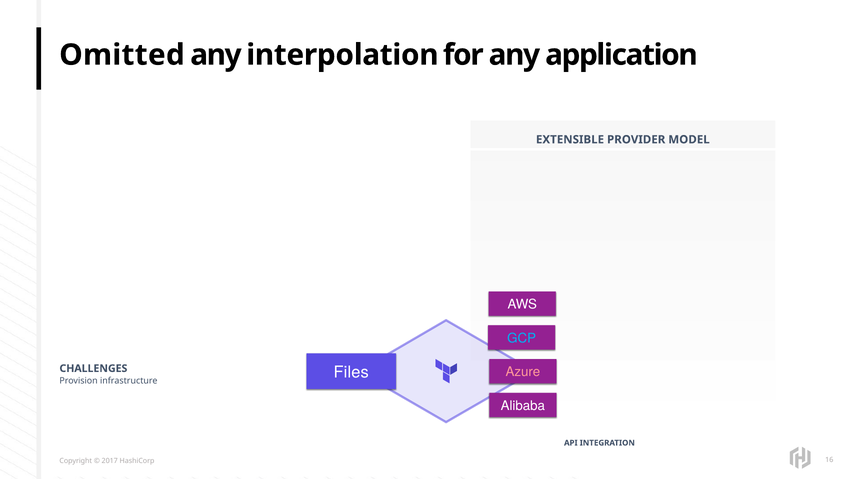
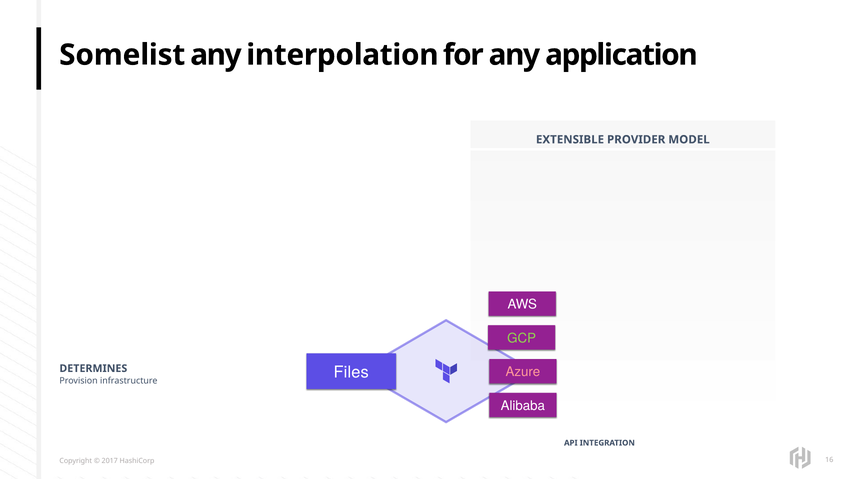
Omitted: Omitted -> Somelist (122, 55)
GCP colour: light blue -> light green (522, 339)
CHALLENGES: CHALLENGES -> DETERMINES (93, 369)
